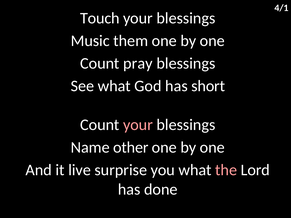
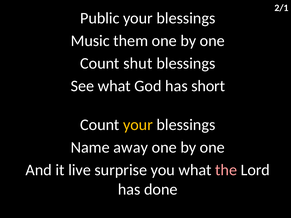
4/1: 4/1 -> 2/1 (281, 8)
Touch: Touch -> Public (100, 18)
pray: pray -> shut (138, 64)
your colour: pink -> yellow (138, 125)
other: other -> away (131, 148)
